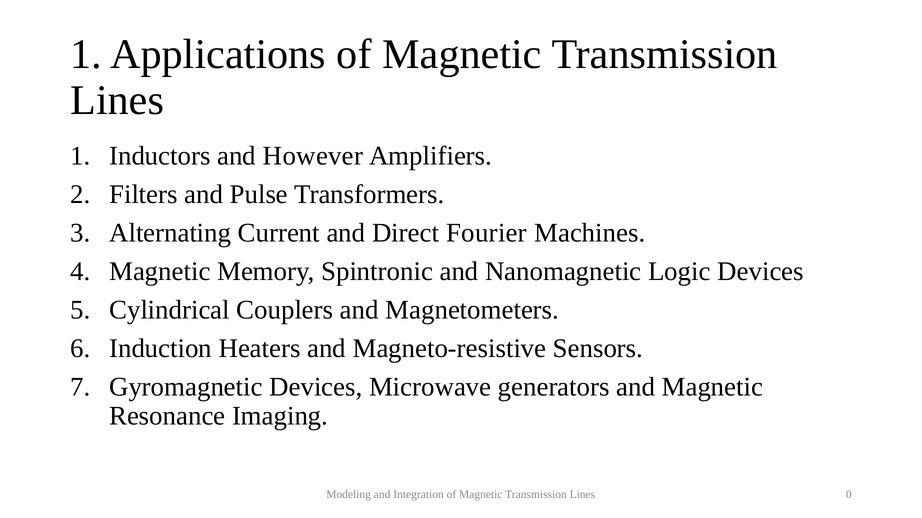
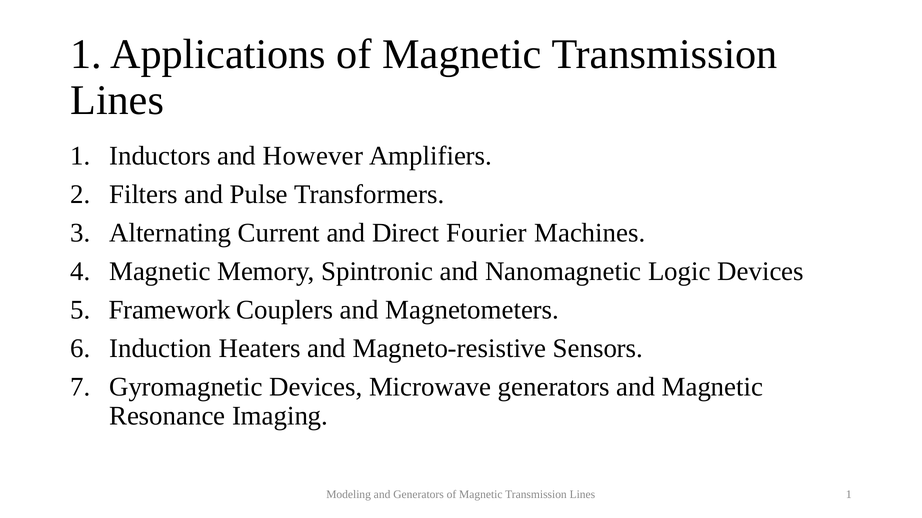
Cylindrical: Cylindrical -> Framework (170, 310)
and Integration: Integration -> Generators (419, 495)
0: 0 -> 1 (849, 495)
